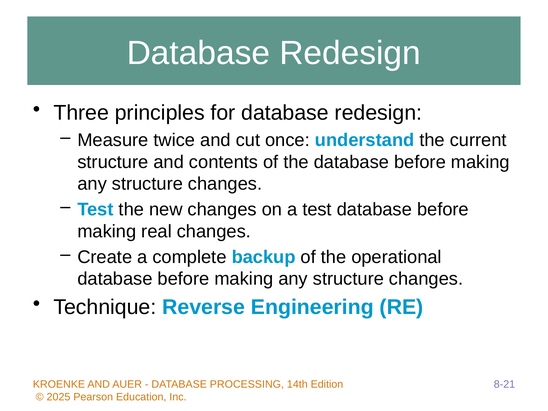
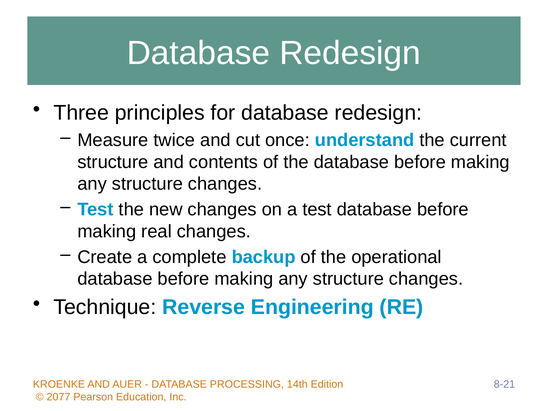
2025: 2025 -> 2077 (58, 397)
